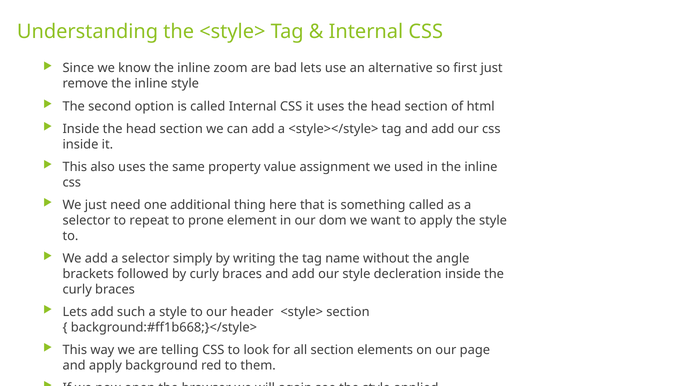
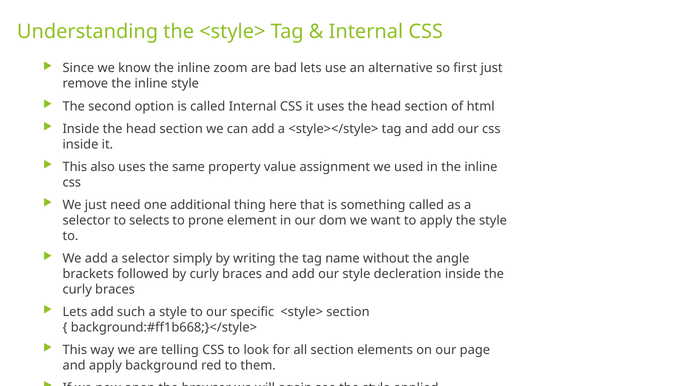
repeat: repeat -> selects (149, 220)
header: header -> specific (252, 312)
